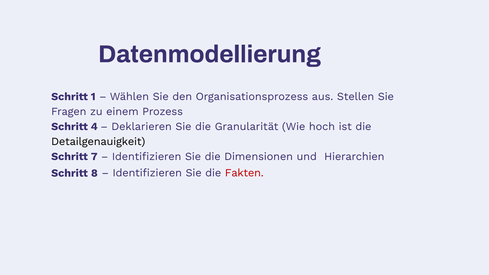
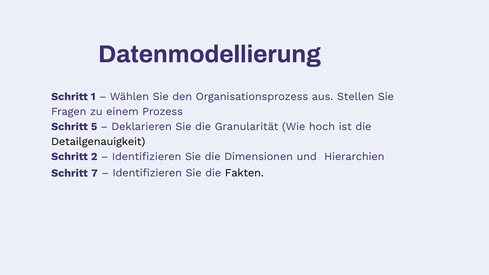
4: 4 -> 5 (94, 127)
7: 7 -> 2 (94, 156)
8: 8 -> 7 (94, 173)
Fakten colour: red -> black (244, 173)
